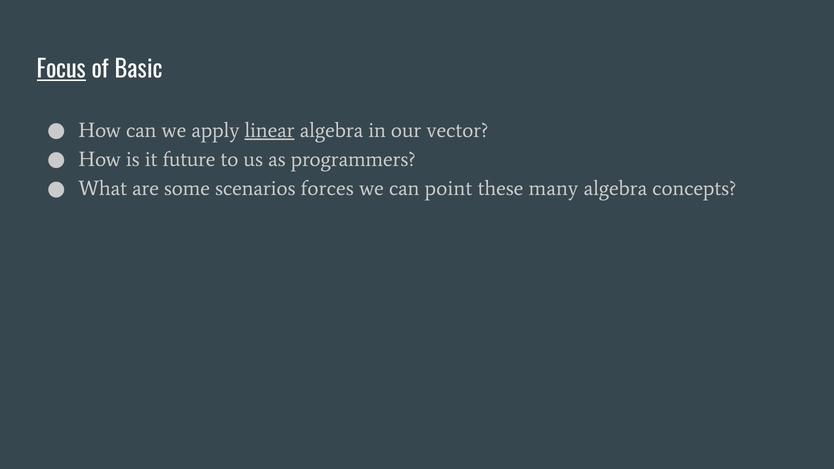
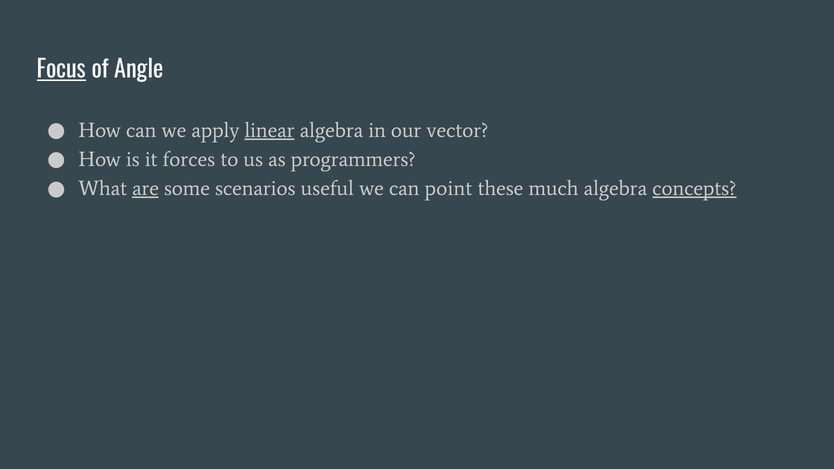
Basic: Basic -> Angle (139, 70)
future: future -> forces (189, 159)
are underline: none -> present (146, 188)
forces: forces -> useful (327, 188)
many: many -> much (554, 188)
concepts underline: none -> present (694, 188)
